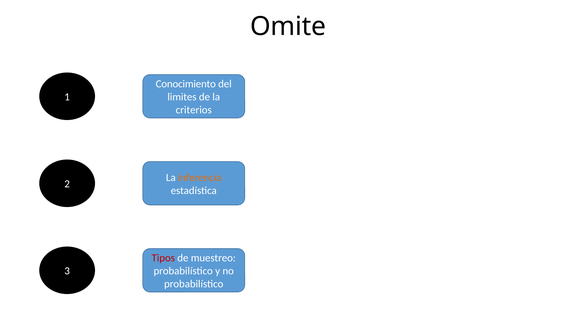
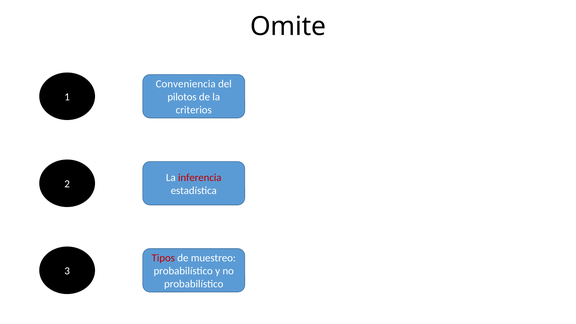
Conocimiento: Conocimiento -> Conveniencia (186, 84)
limites: limites -> pilotos (182, 97)
inferencia colour: orange -> red (200, 178)
